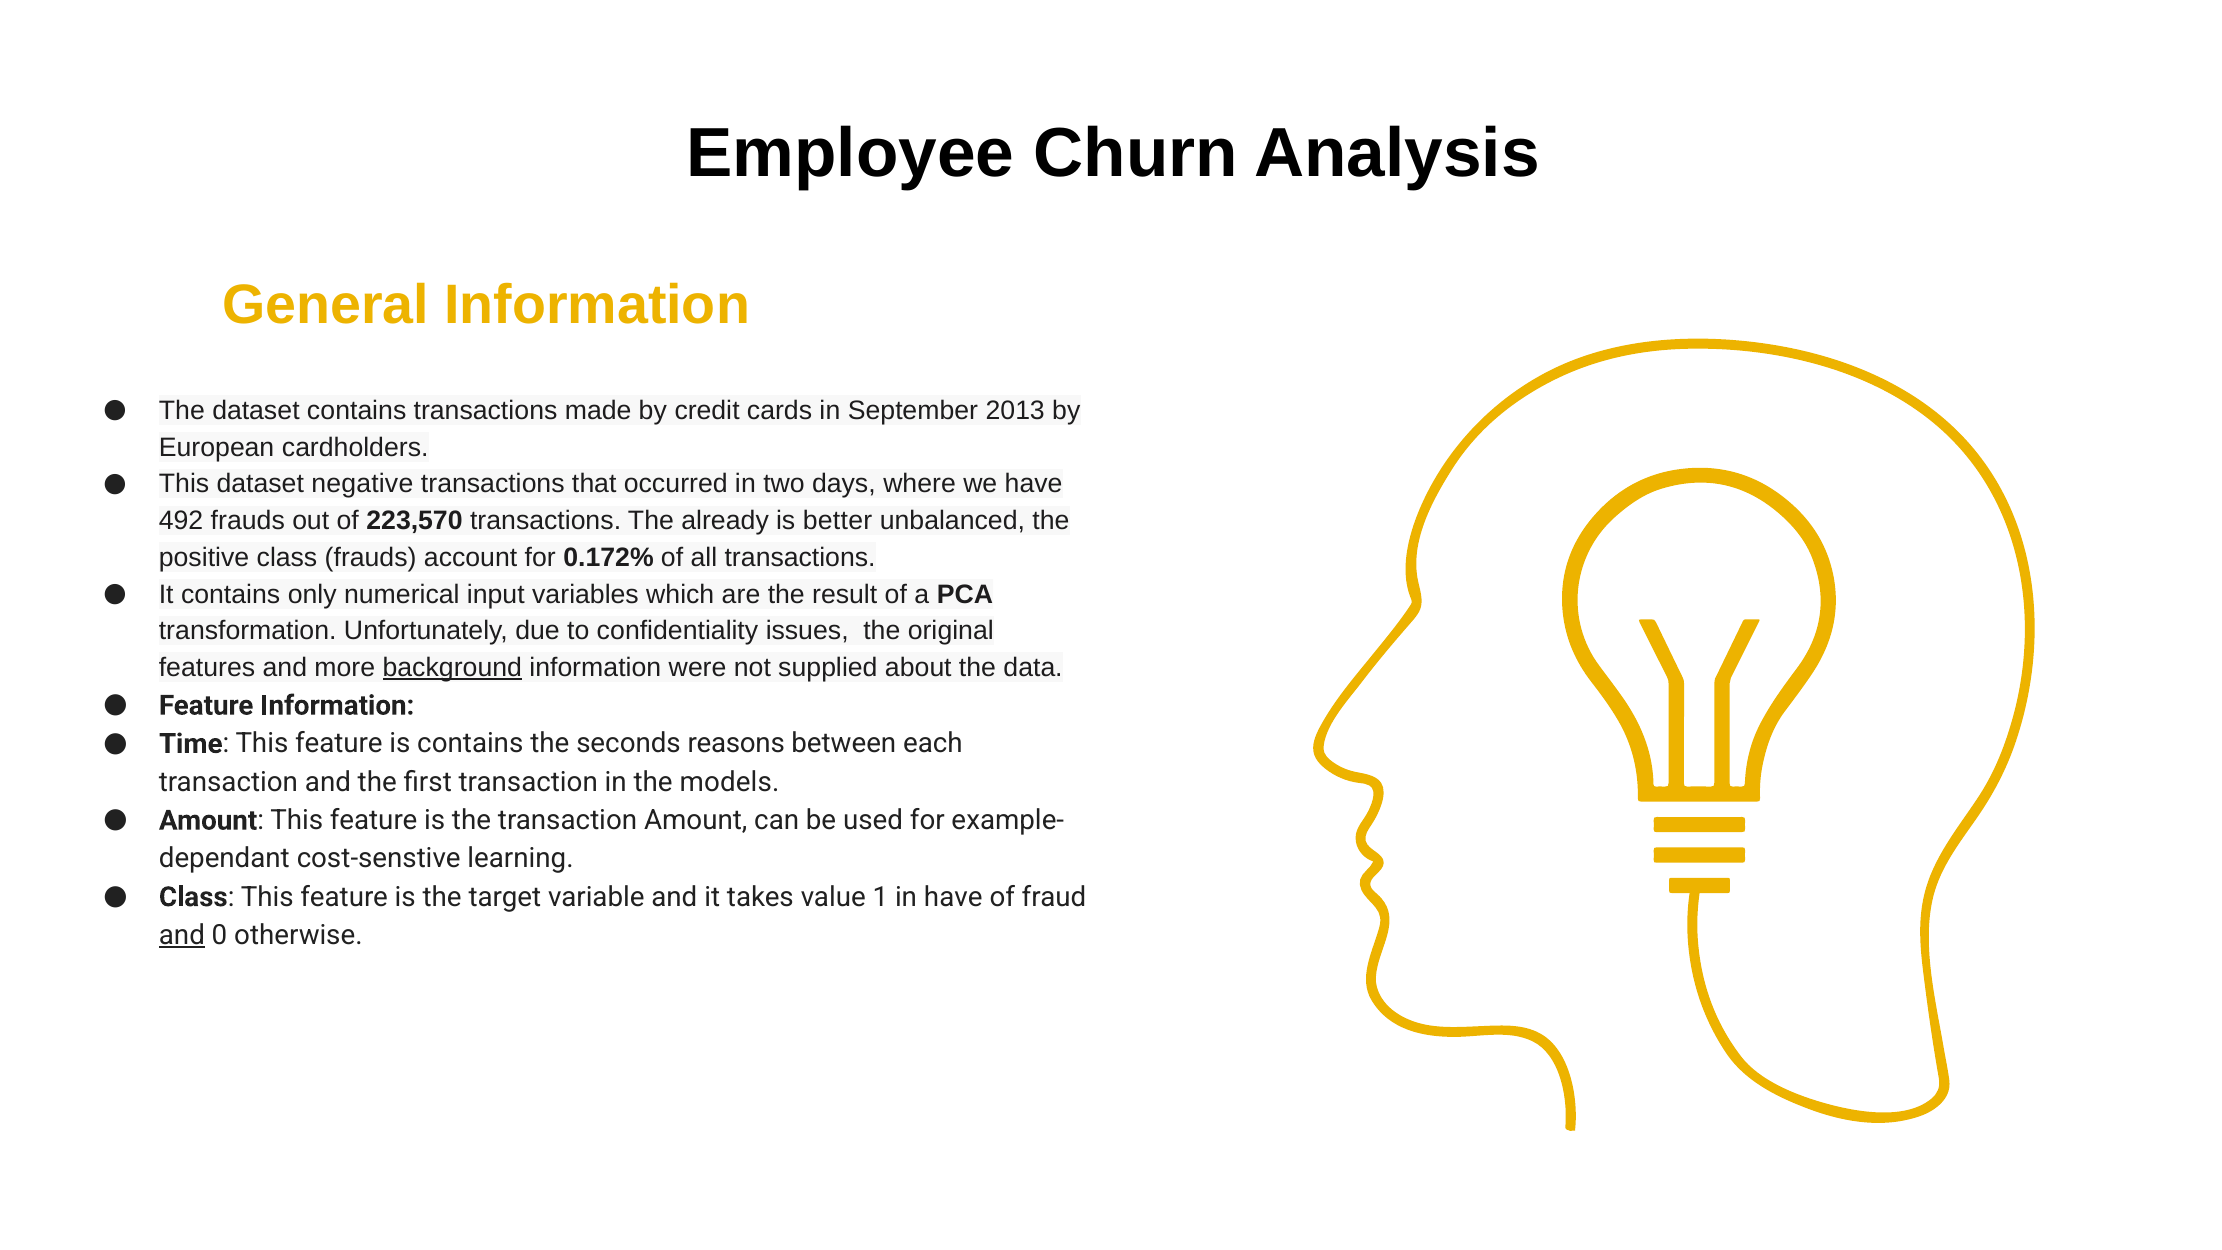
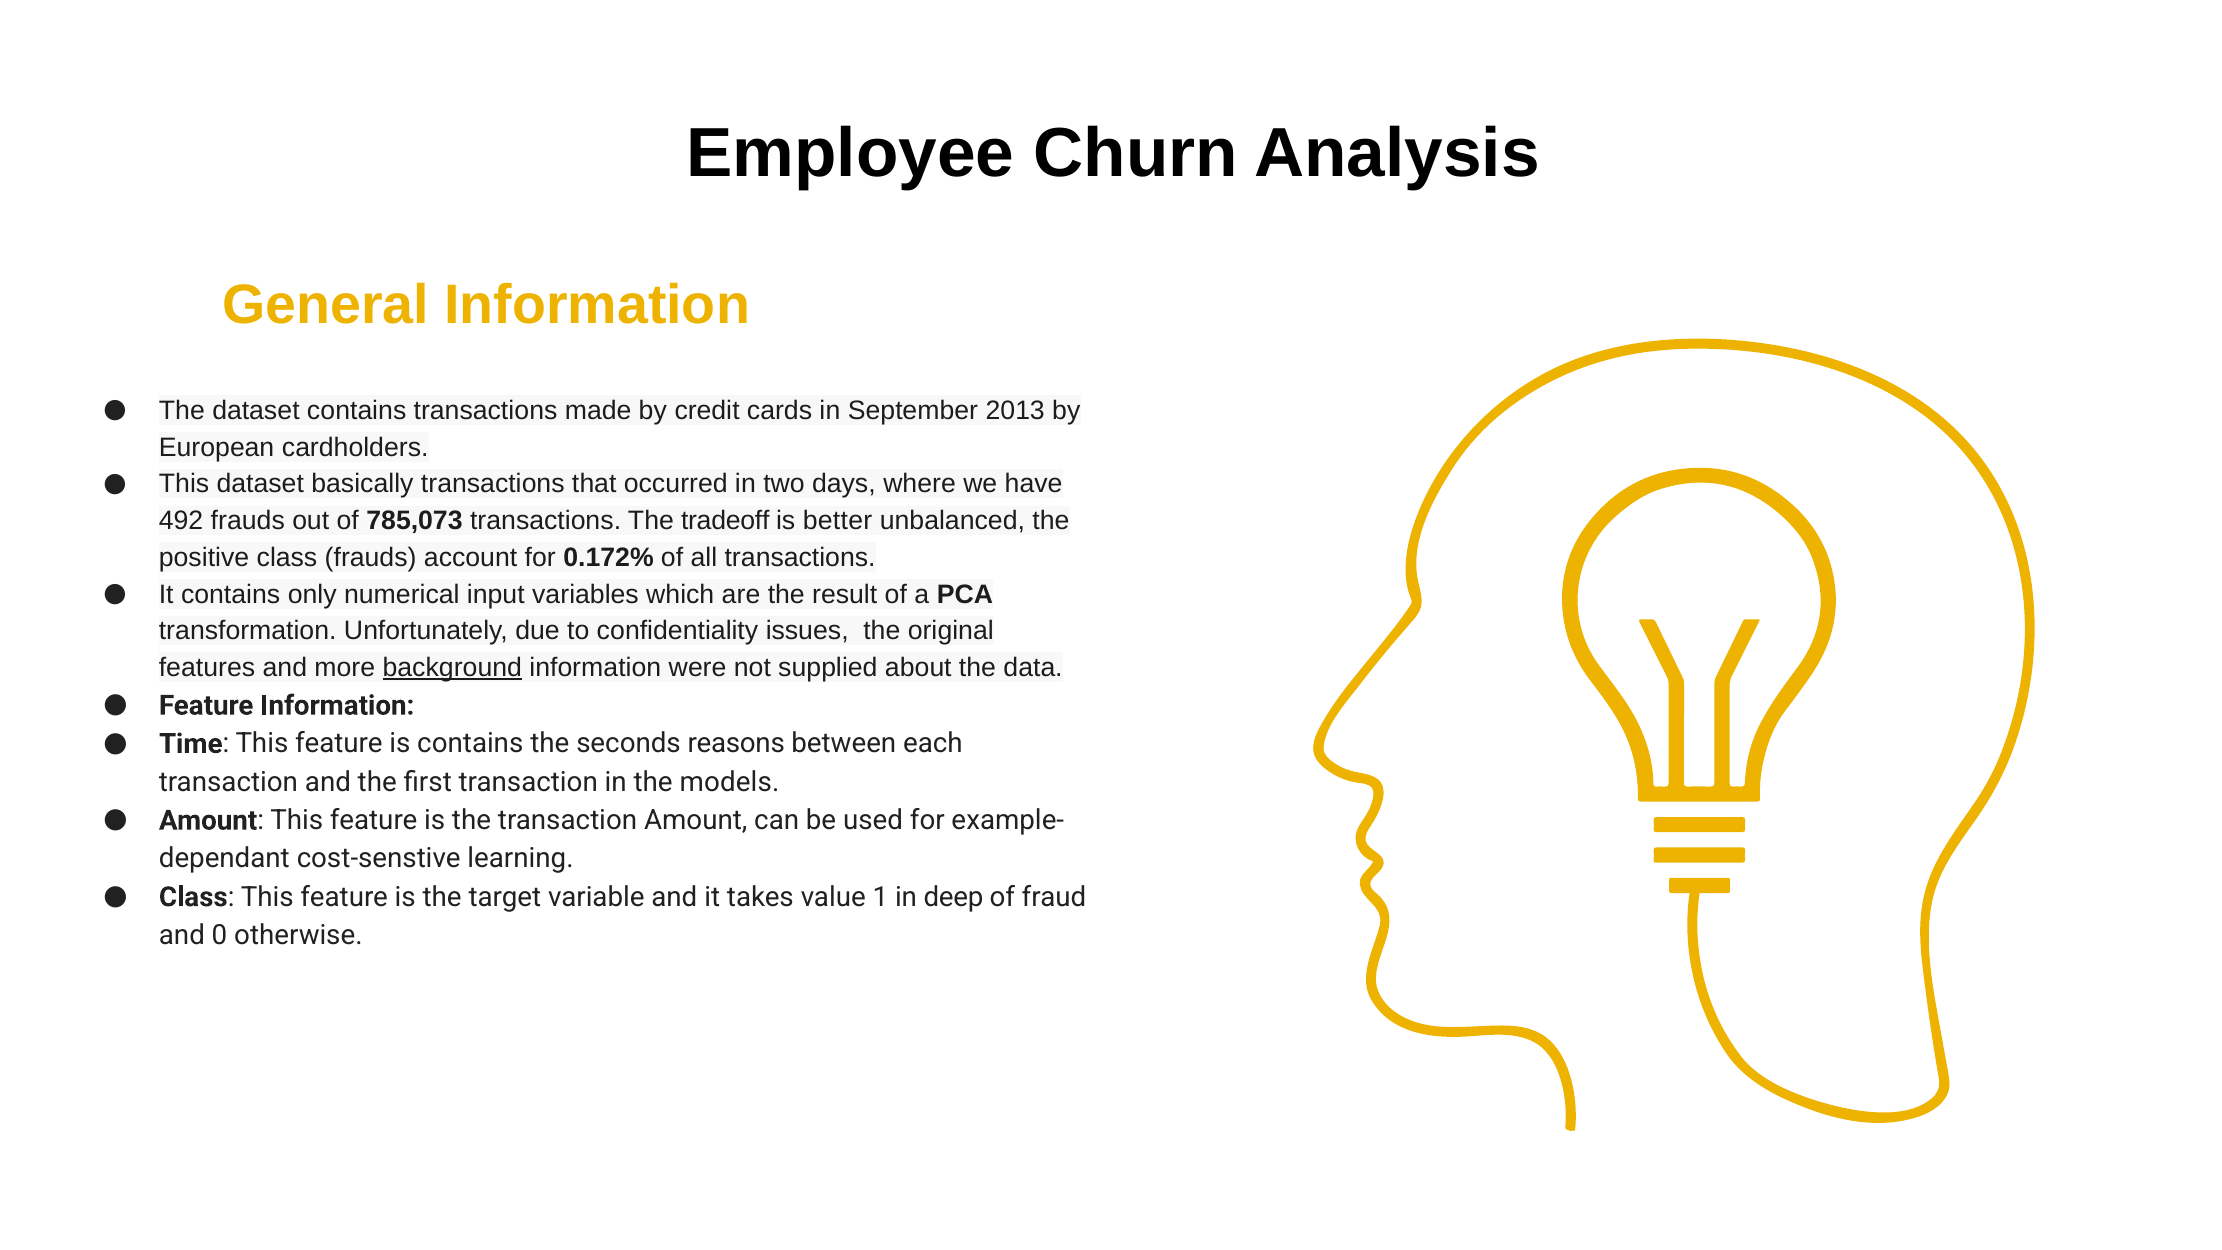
negative: negative -> basically (362, 484)
223,570: 223,570 -> 785,073 (415, 521)
already: already -> tradeoff (725, 521)
in have: have -> deep (953, 897)
and underline: present -> none (182, 935)
